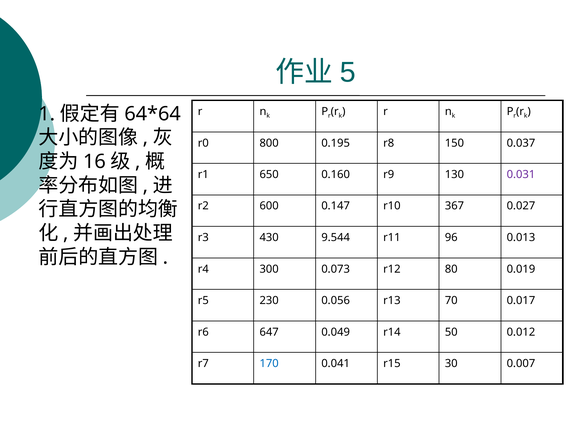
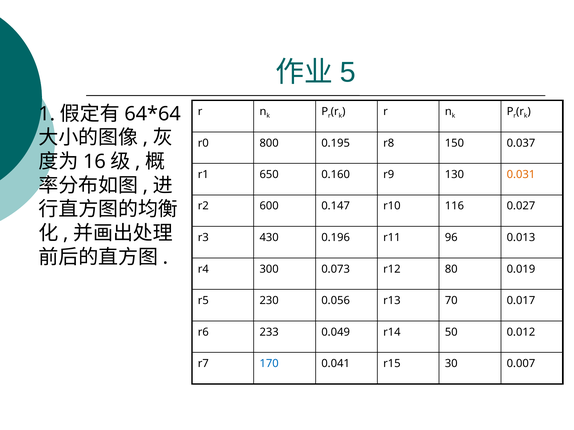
0.031 colour: purple -> orange (521, 175)
367: 367 -> 116 (454, 206)
9.544: 9.544 -> 0.196 (336, 238)
647: 647 -> 233 (269, 332)
